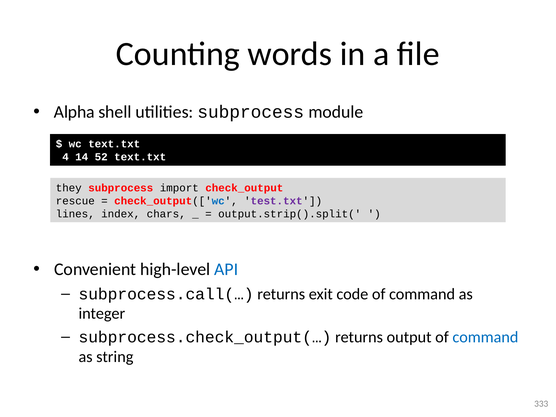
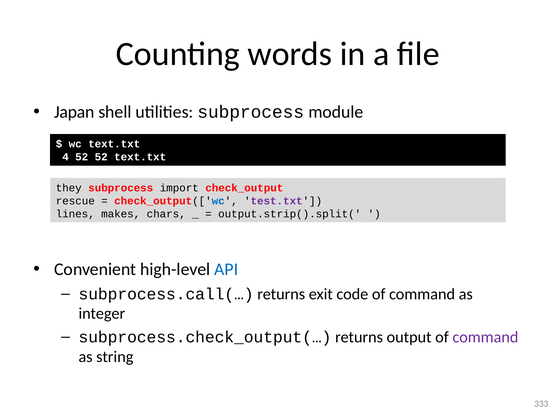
Alpha: Alpha -> Japan (74, 112)
4 14: 14 -> 52 (82, 157)
index: index -> makes (121, 214)
command colour: blue -> purple (485, 337)
